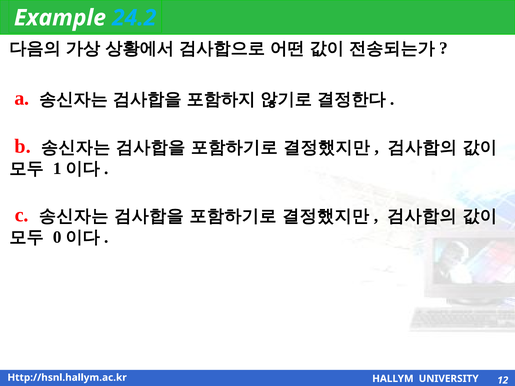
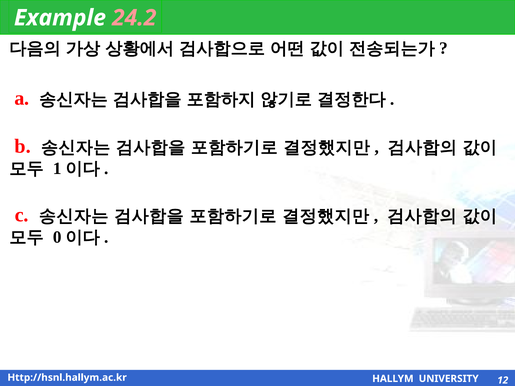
24.2 colour: light blue -> pink (134, 18)
